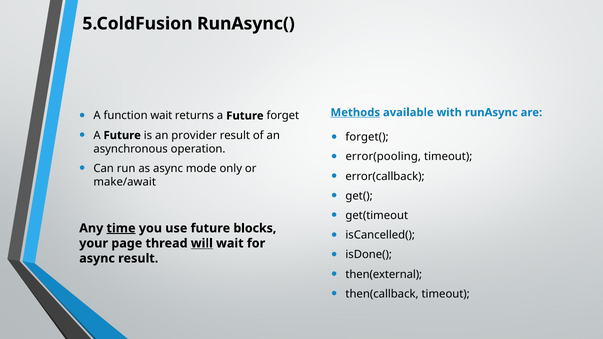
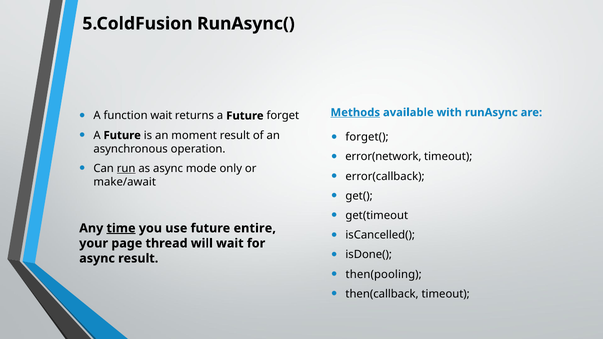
provider: provider -> moment (194, 135)
error(pooling: error(pooling -> error(network (383, 157)
run underline: none -> present (126, 169)
blocks: blocks -> entire (255, 228)
will underline: present -> none (202, 243)
then(external: then(external -> then(pooling (384, 274)
